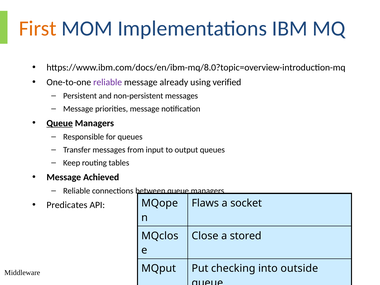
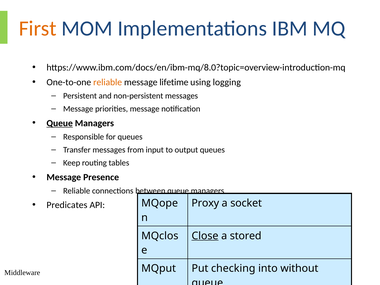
reliable colour: purple -> orange (108, 82)
already: already -> lifetime (174, 82)
verified: verified -> logging (227, 82)
Achieved: Achieved -> Presence (101, 177)
Flaws: Flaws -> Proxy (205, 203)
Close underline: none -> present (205, 236)
outside: outside -> without (299, 268)
